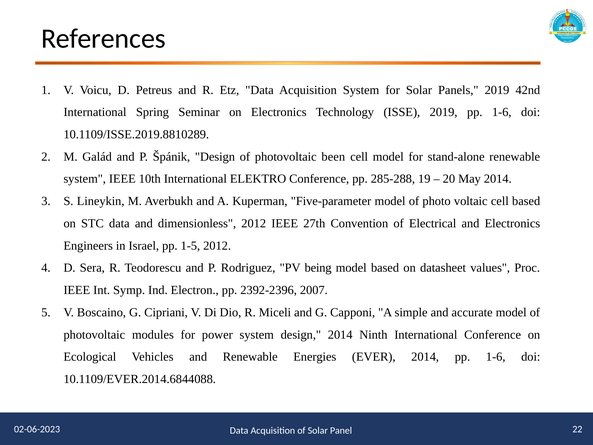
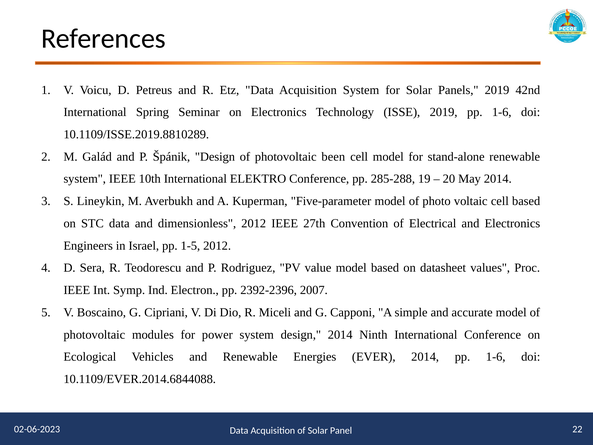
being: being -> value (318, 268)
